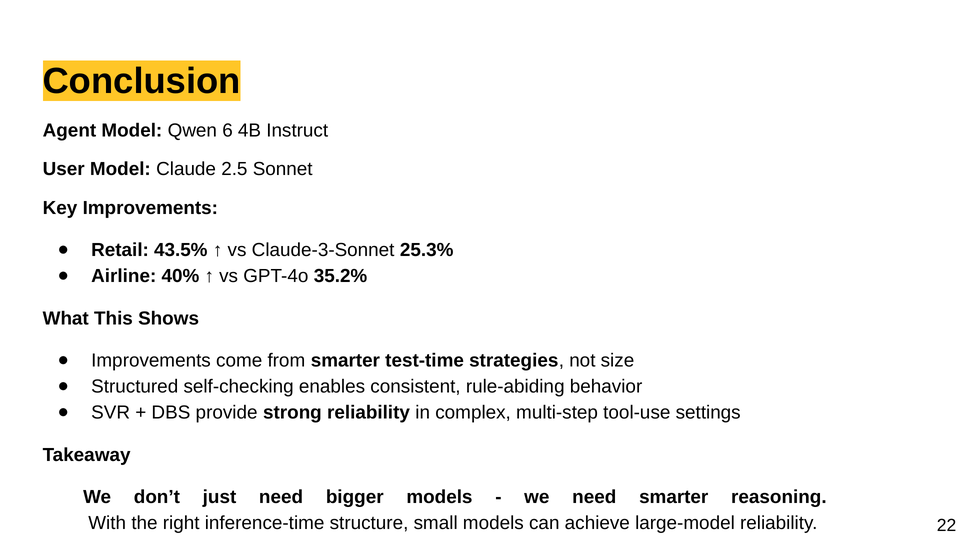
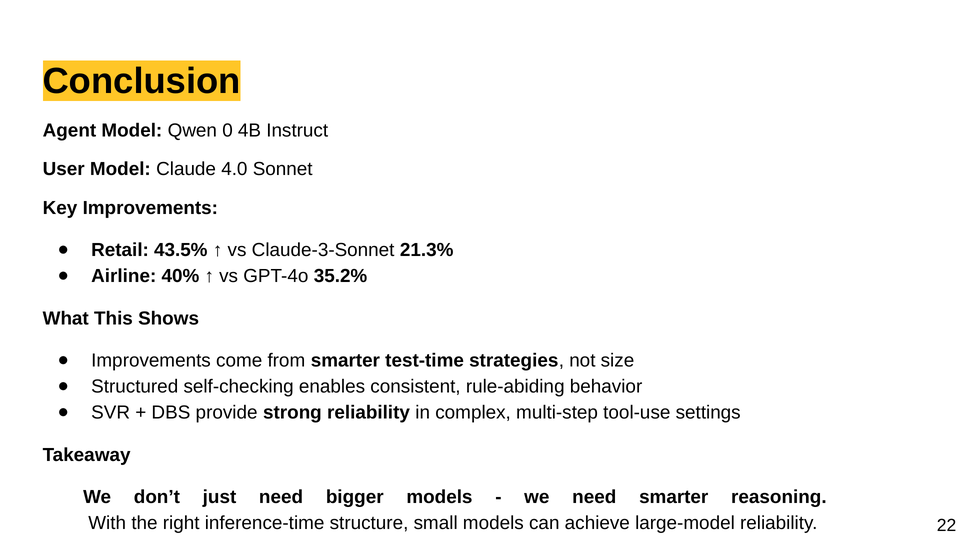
6: 6 -> 0 (228, 130)
2.5: 2.5 -> 4.0 (234, 169)
25.3%: 25.3% -> 21.3% (427, 250)
